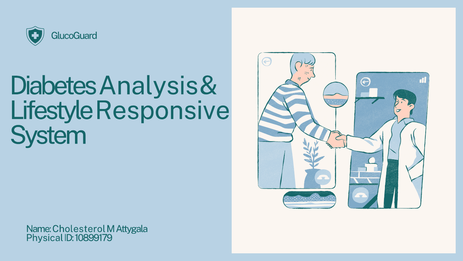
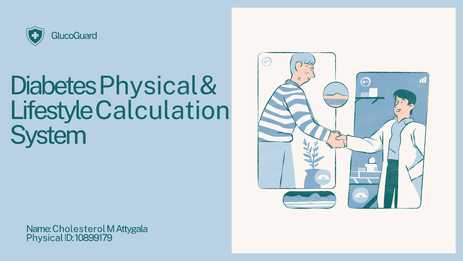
Diabetes Analysis: Analysis -> Physical (148, 86)
Responsive: Responsive -> Calculation (163, 110)
